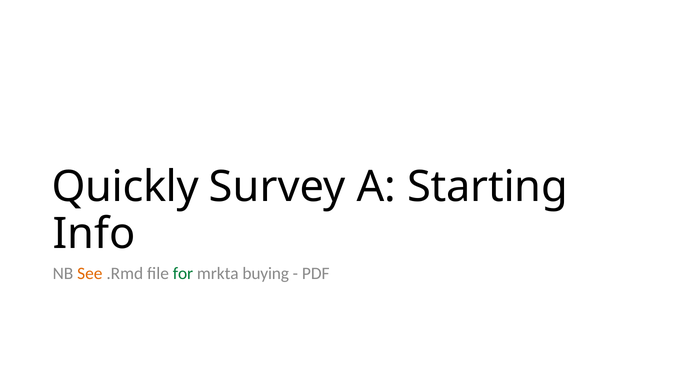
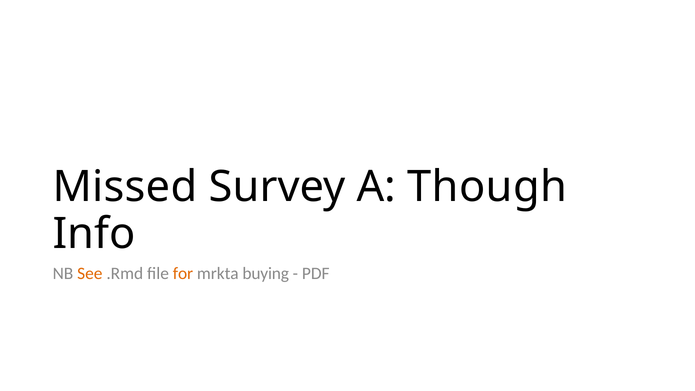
Quickly: Quickly -> Missed (125, 187)
Starting: Starting -> Though (487, 187)
for colour: green -> orange (183, 274)
